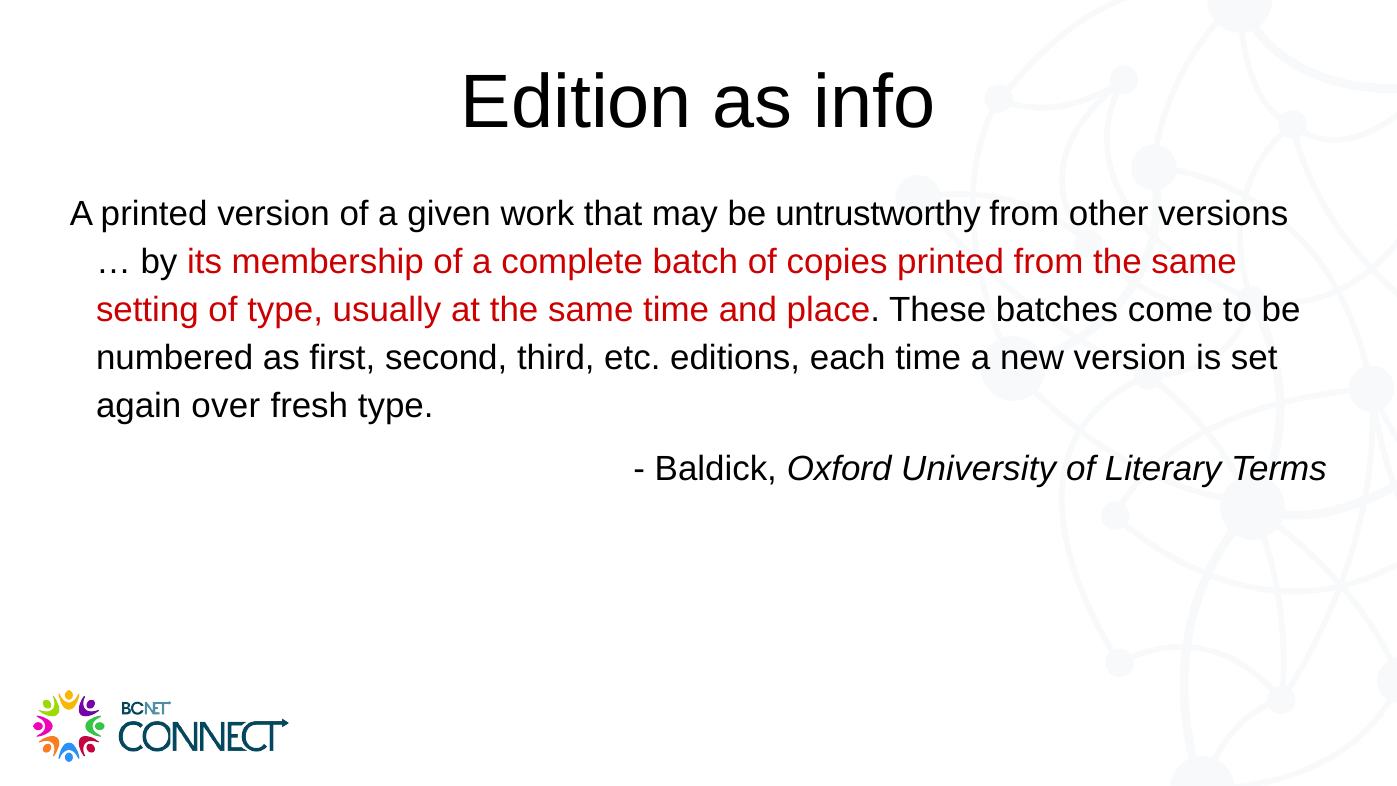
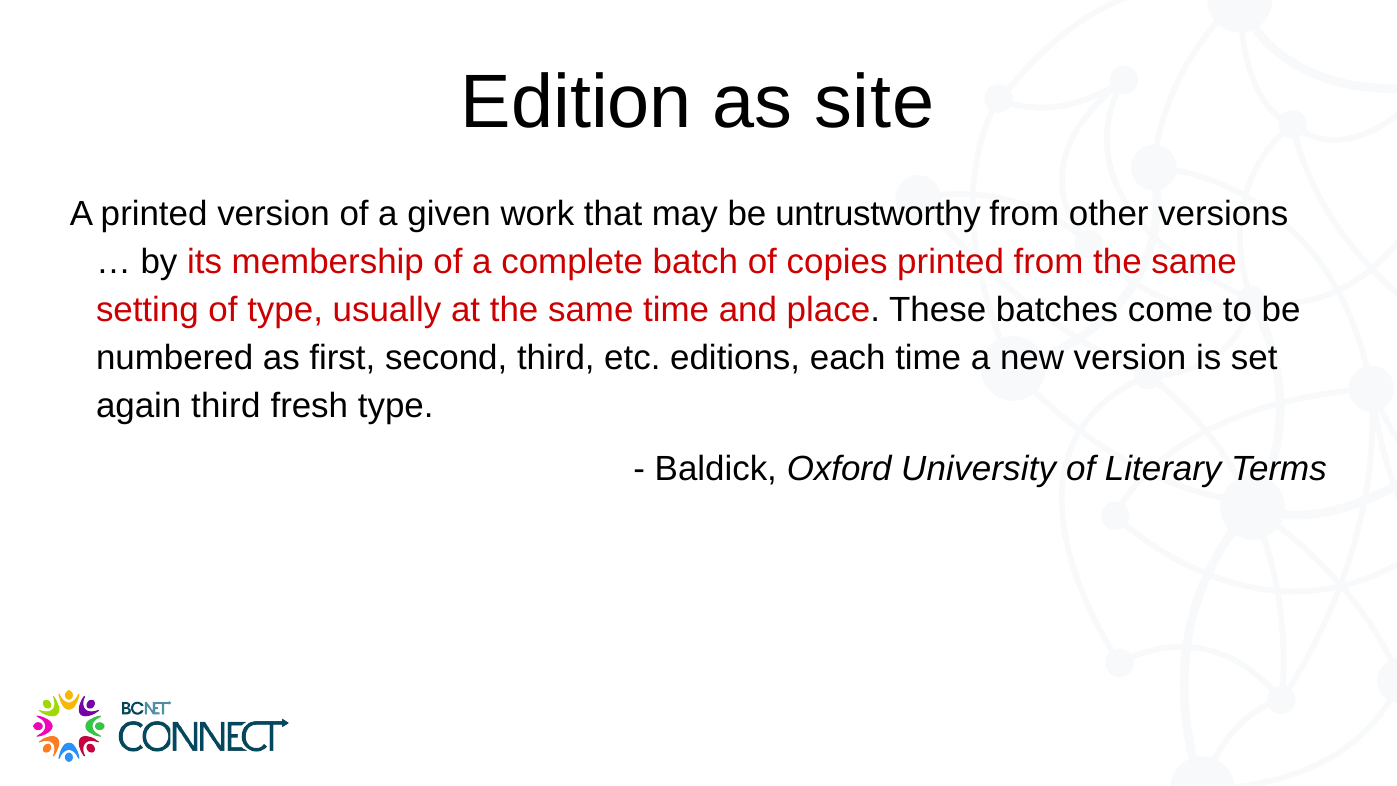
info: info -> site (874, 102)
again over: over -> third (226, 406)
